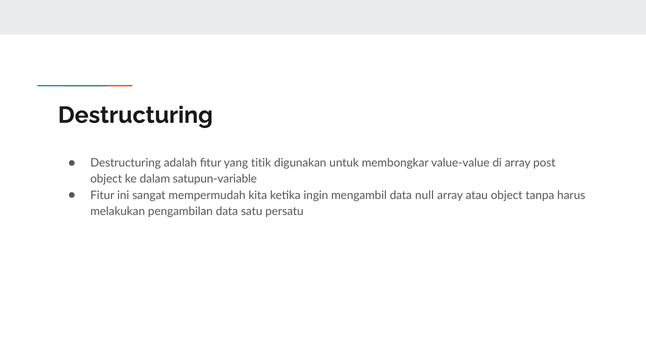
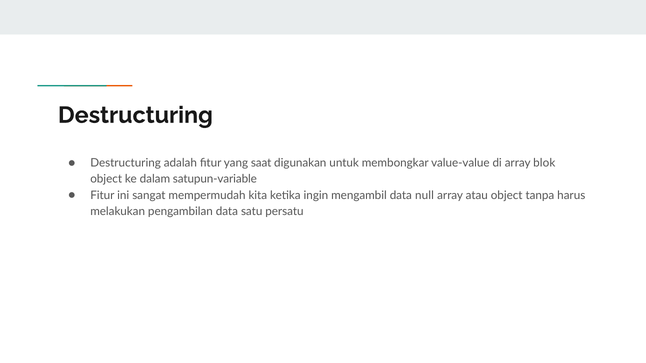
titik: titik -> saat (261, 163)
post: post -> blok (544, 163)
